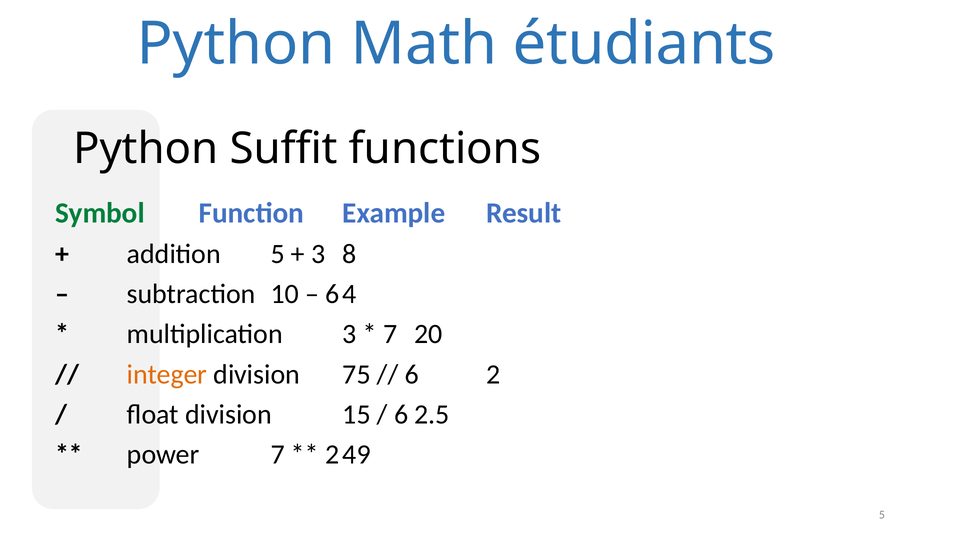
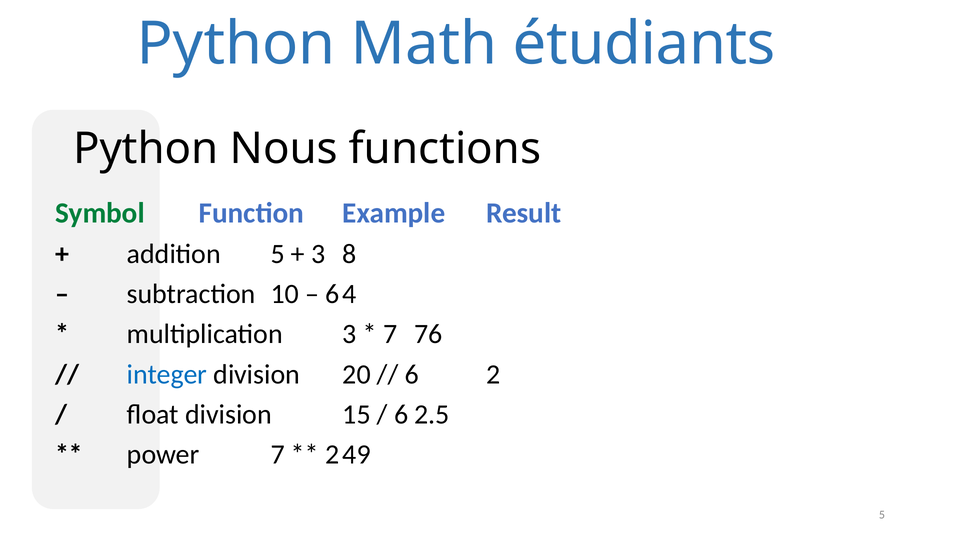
Suffit: Suffit -> Nous (284, 149)
20: 20 -> 76 (428, 334)
integer colour: orange -> blue (167, 374)
75: 75 -> 20 (357, 374)
